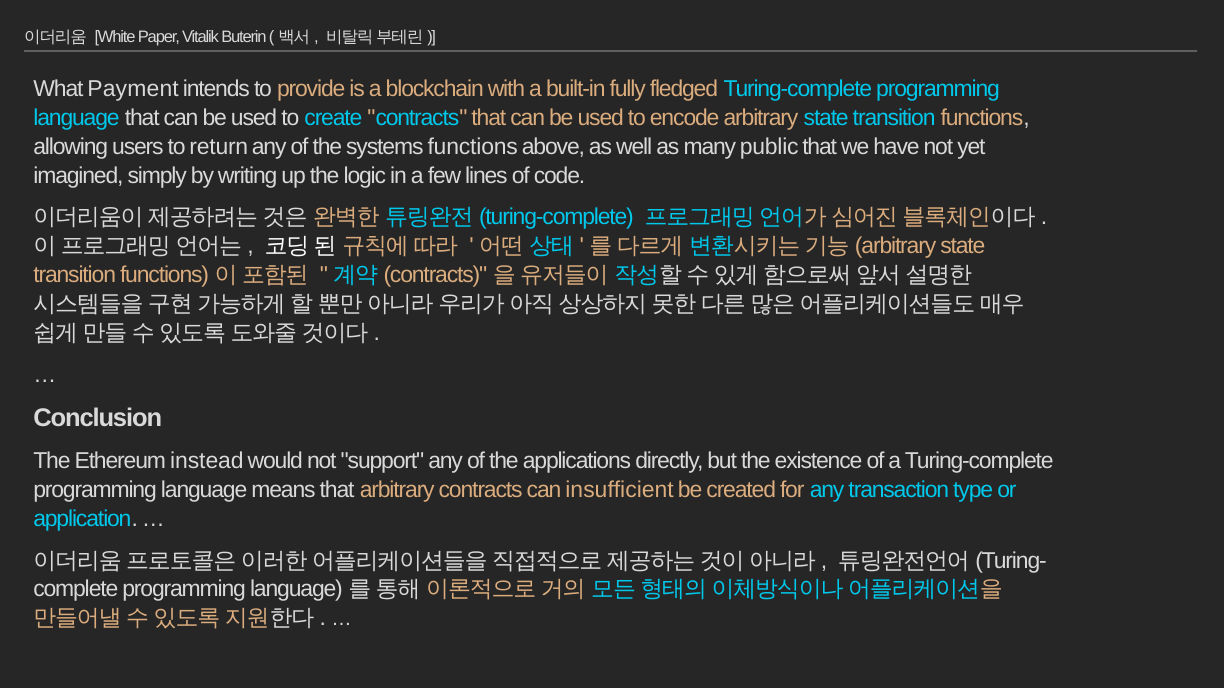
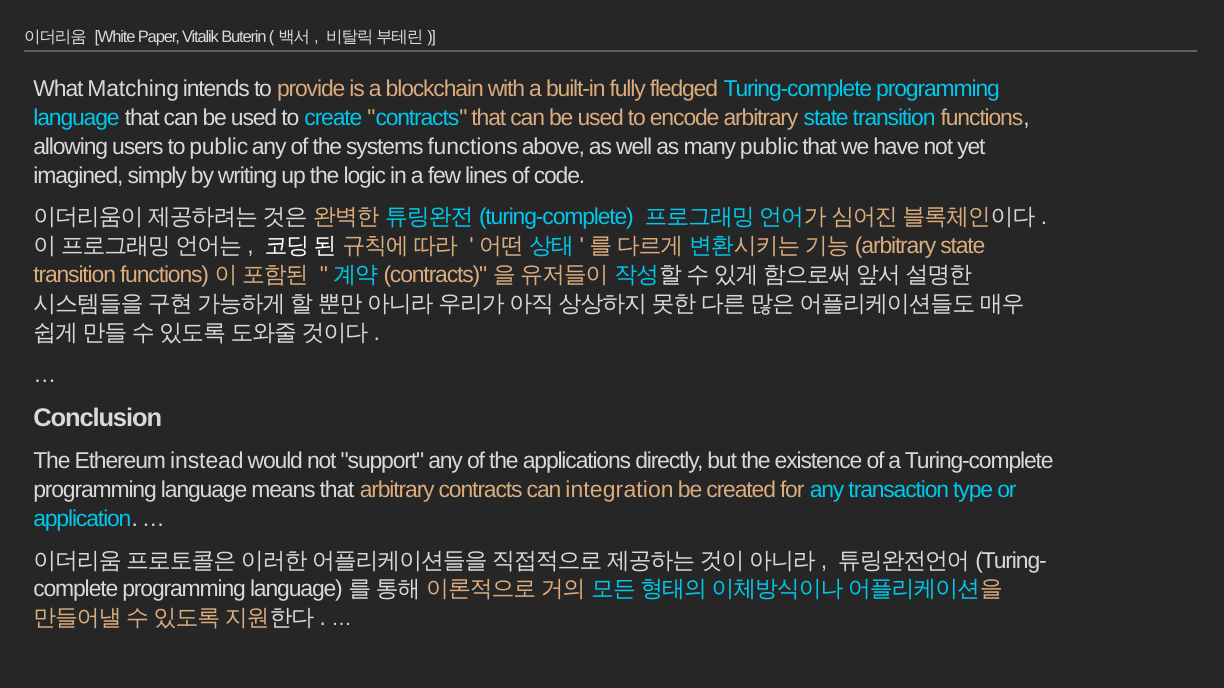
Payment: Payment -> Matching (133, 89)
to return: return -> public (219, 147)
insufficient: insufficient -> integration (620, 490)
